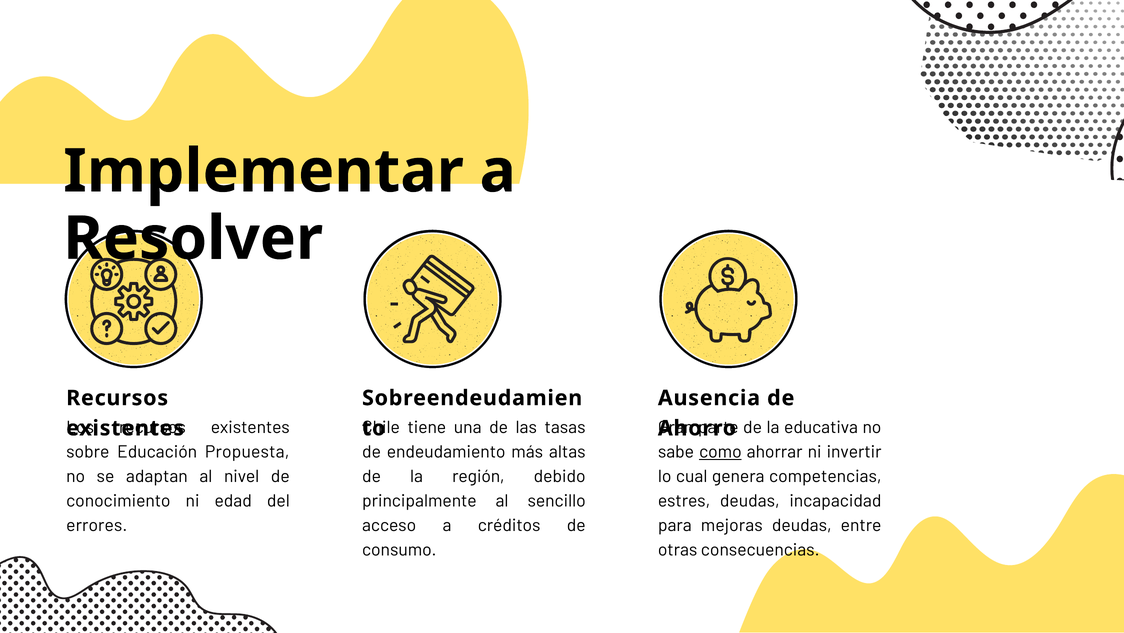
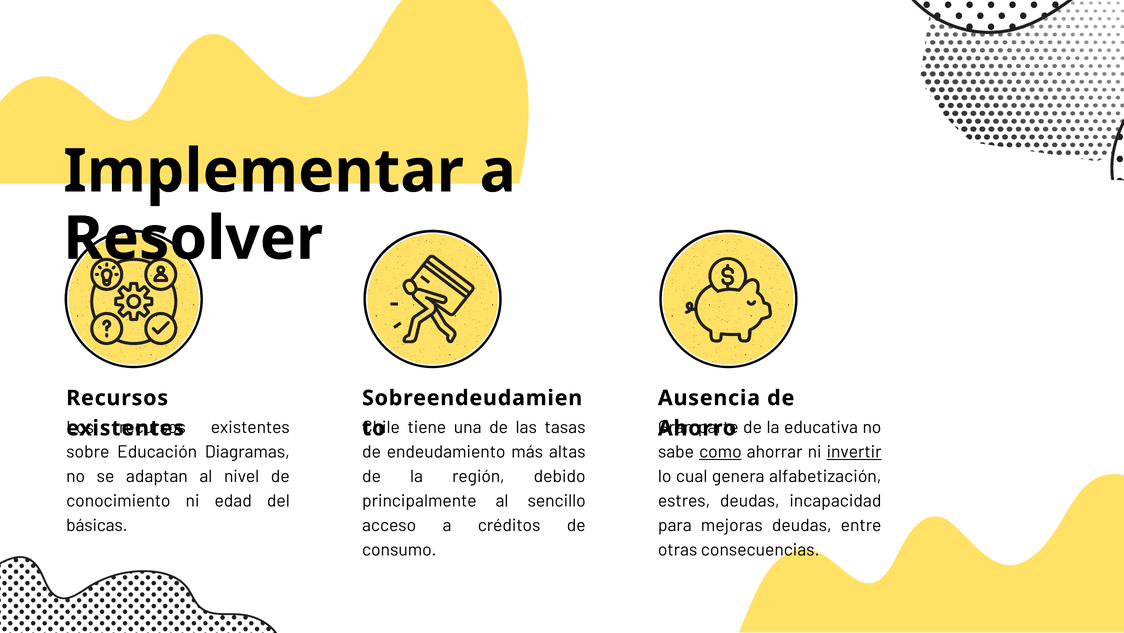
Propuesta: Propuesta -> Diagramas (247, 451)
invertir underline: none -> present (854, 451)
competencias: competencias -> alfabetización (825, 476)
errores: errores -> básicas (97, 525)
